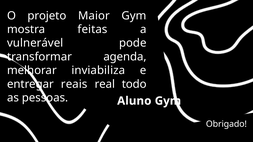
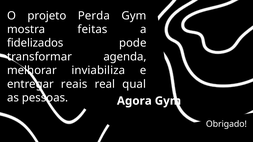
Maior: Maior -> Perda (94, 16)
vulnerável: vulnerável -> fidelizados (35, 43)
todo: todo -> qual (134, 84)
Aluno: Aluno -> Agora (134, 101)
